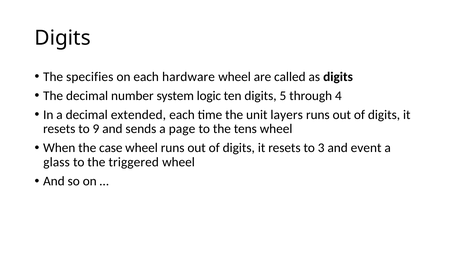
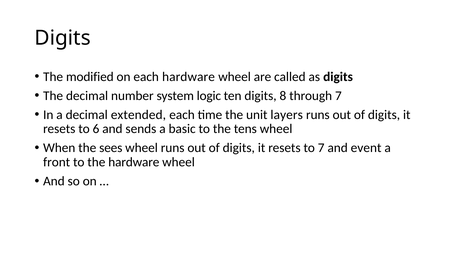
specifies: specifies -> modified (90, 77)
5: 5 -> 8 (283, 96)
through 4: 4 -> 7 (338, 96)
9: 9 -> 6 (96, 129)
page: page -> basic (182, 129)
case: case -> sees (111, 148)
to 3: 3 -> 7 (321, 148)
glass: glass -> front (57, 162)
the triggered: triggered -> hardware (134, 162)
